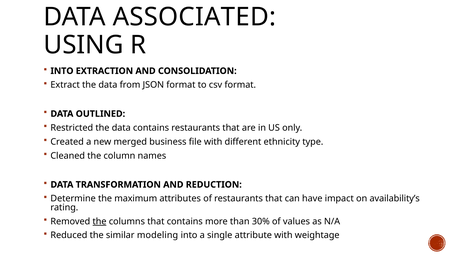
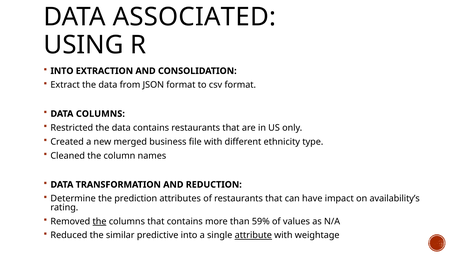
DATA OUTLINED: OUTLINED -> COLUMNS (100, 114)
maximum: maximum -> prediction (136, 198)
30%: 30% -> 59% (261, 221)
modeling: modeling -> predictive (158, 235)
attribute underline: none -> present (253, 235)
